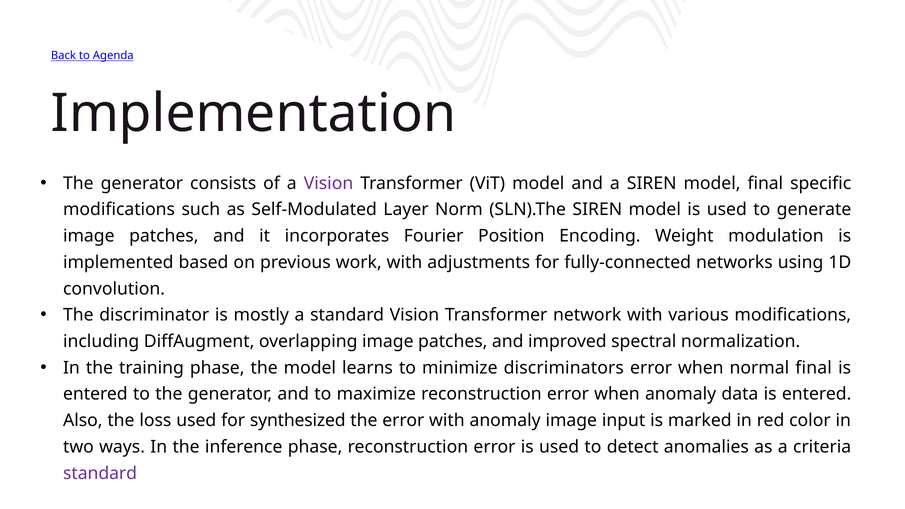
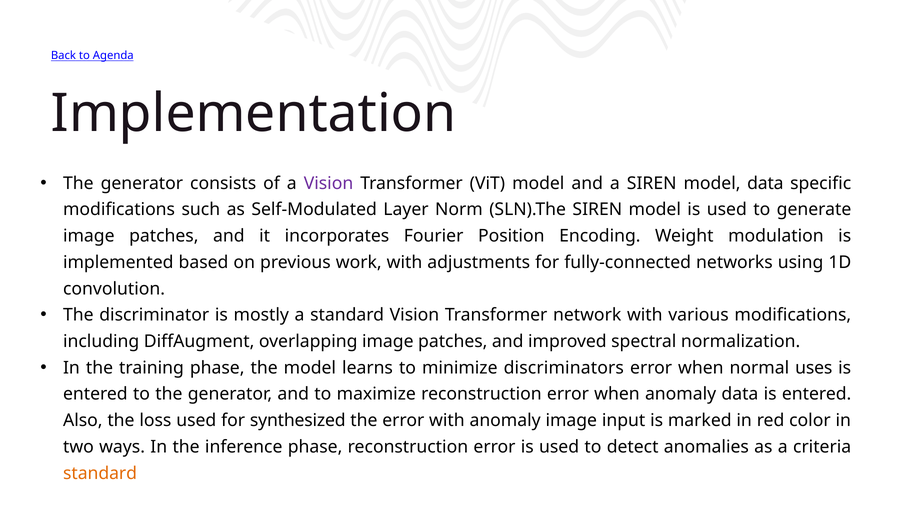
model final: final -> data (765, 183)
normal final: final -> uses (814, 368)
standard colour: purple -> orange (100, 473)
